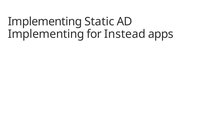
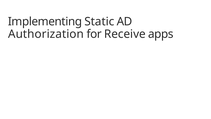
Implementing: Implementing -> Authorization (46, 34)
Instead: Instead -> Receive (125, 34)
